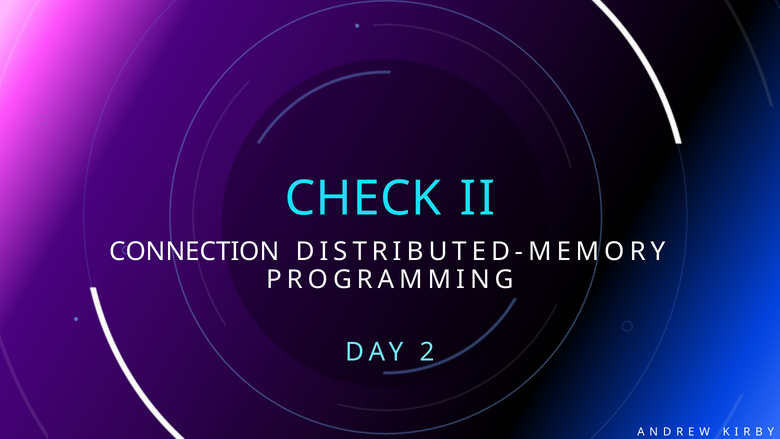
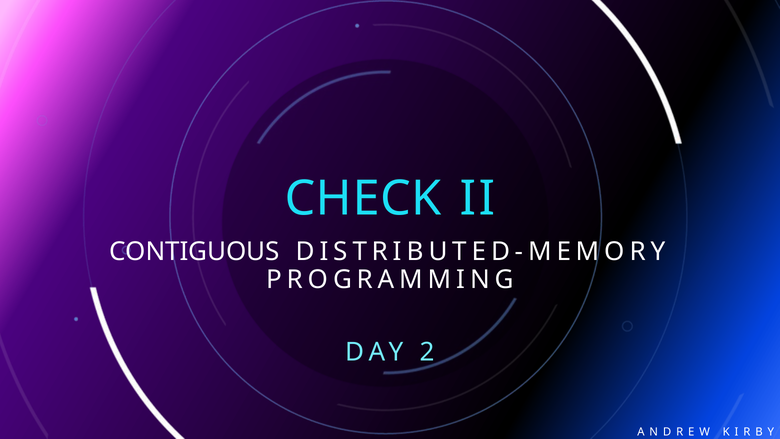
CONNECTION: CONNECTION -> CONTIGUOUS (194, 252)
